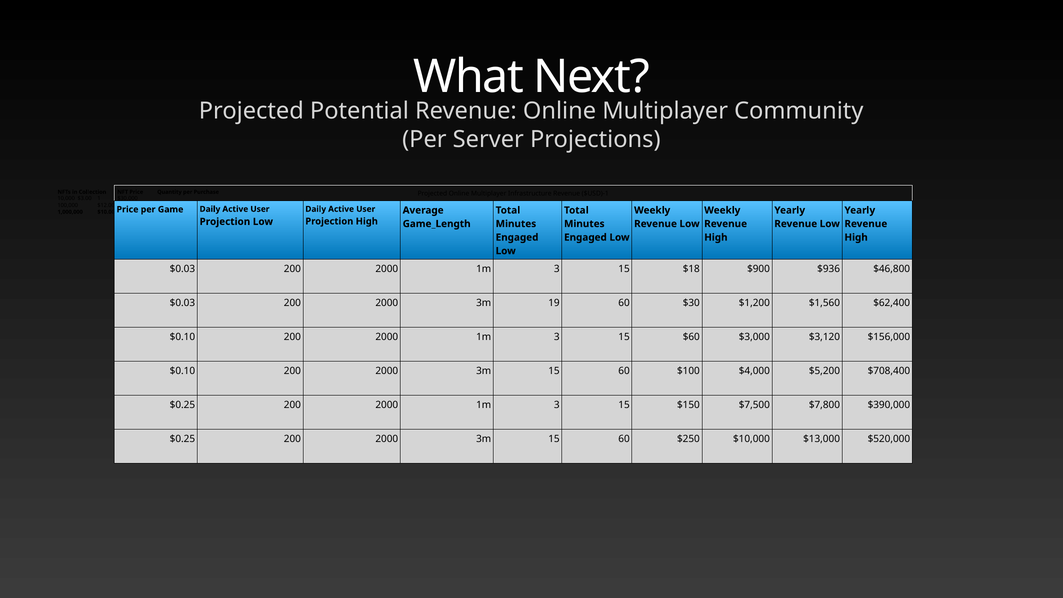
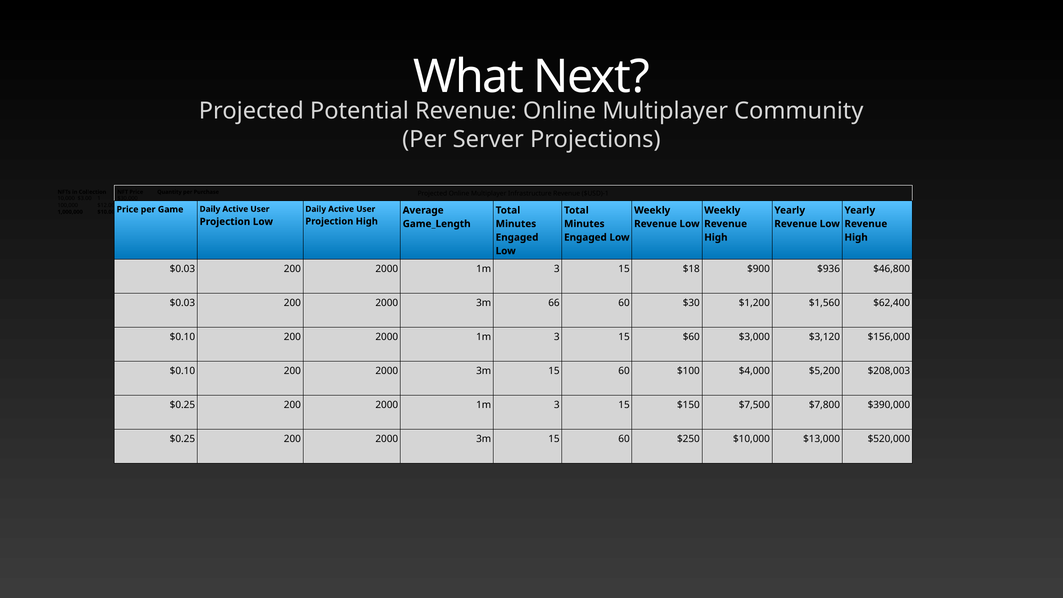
19: 19 -> 66 (554, 303)
$708,400: $708,400 -> $208,003 (889, 371)
